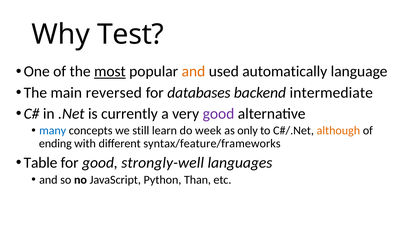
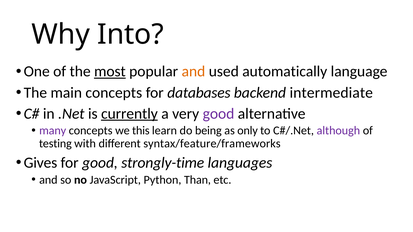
Test: Test -> Into (130, 35)
main reversed: reversed -> concepts (114, 93)
currently underline: none -> present (129, 114)
many colour: blue -> purple (53, 131)
still: still -> this (141, 131)
week: week -> being (208, 131)
although colour: orange -> purple (338, 131)
ending: ending -> testing (55, 144)
Table: Table -> Gives (40, 163)
strongly-well: strongly-well -> strongly-time (163, 163)
